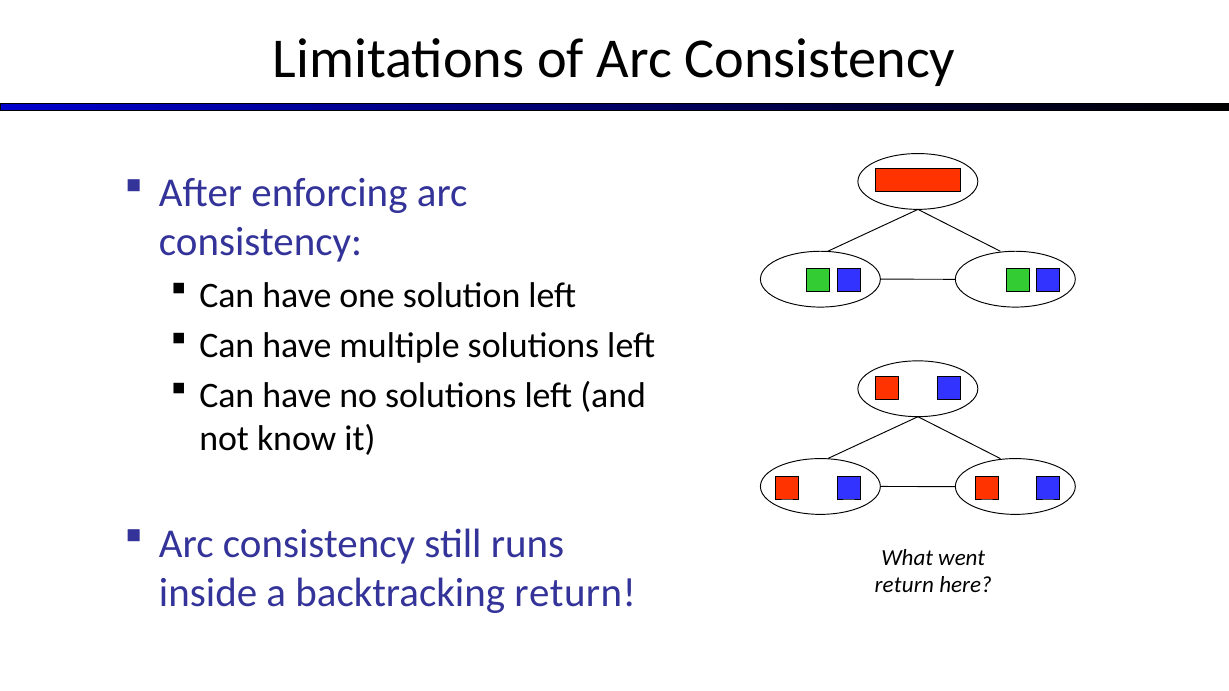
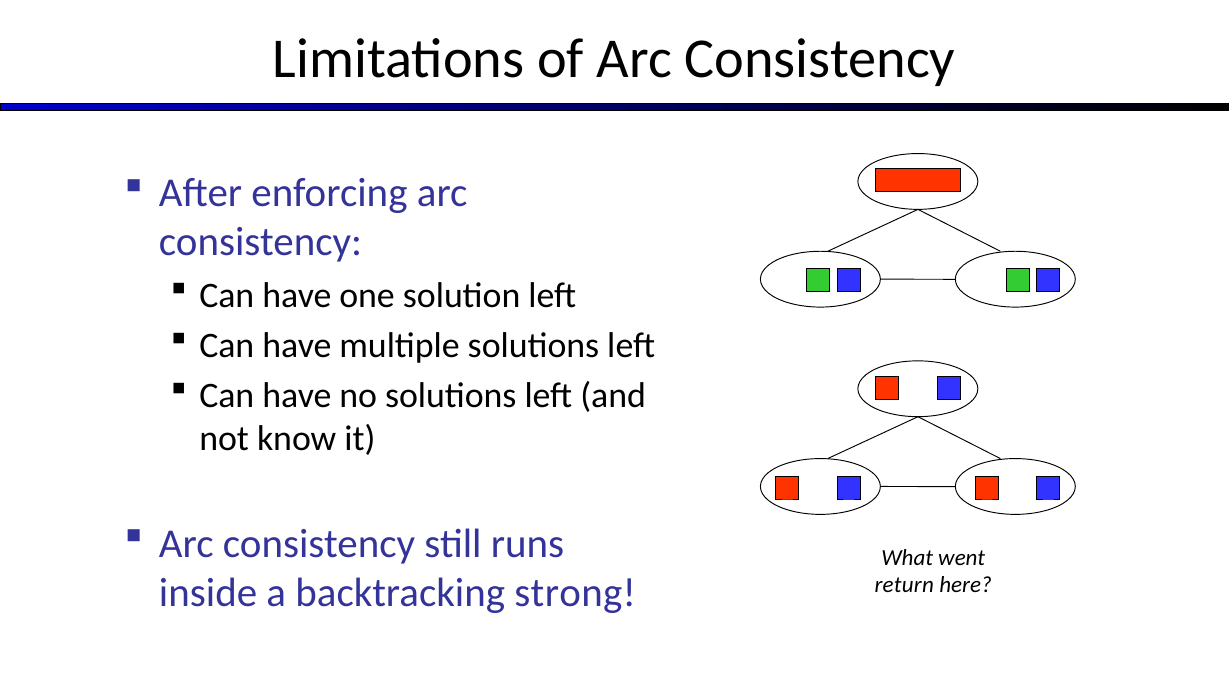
backtracking return: return -> strong (575, 593)
